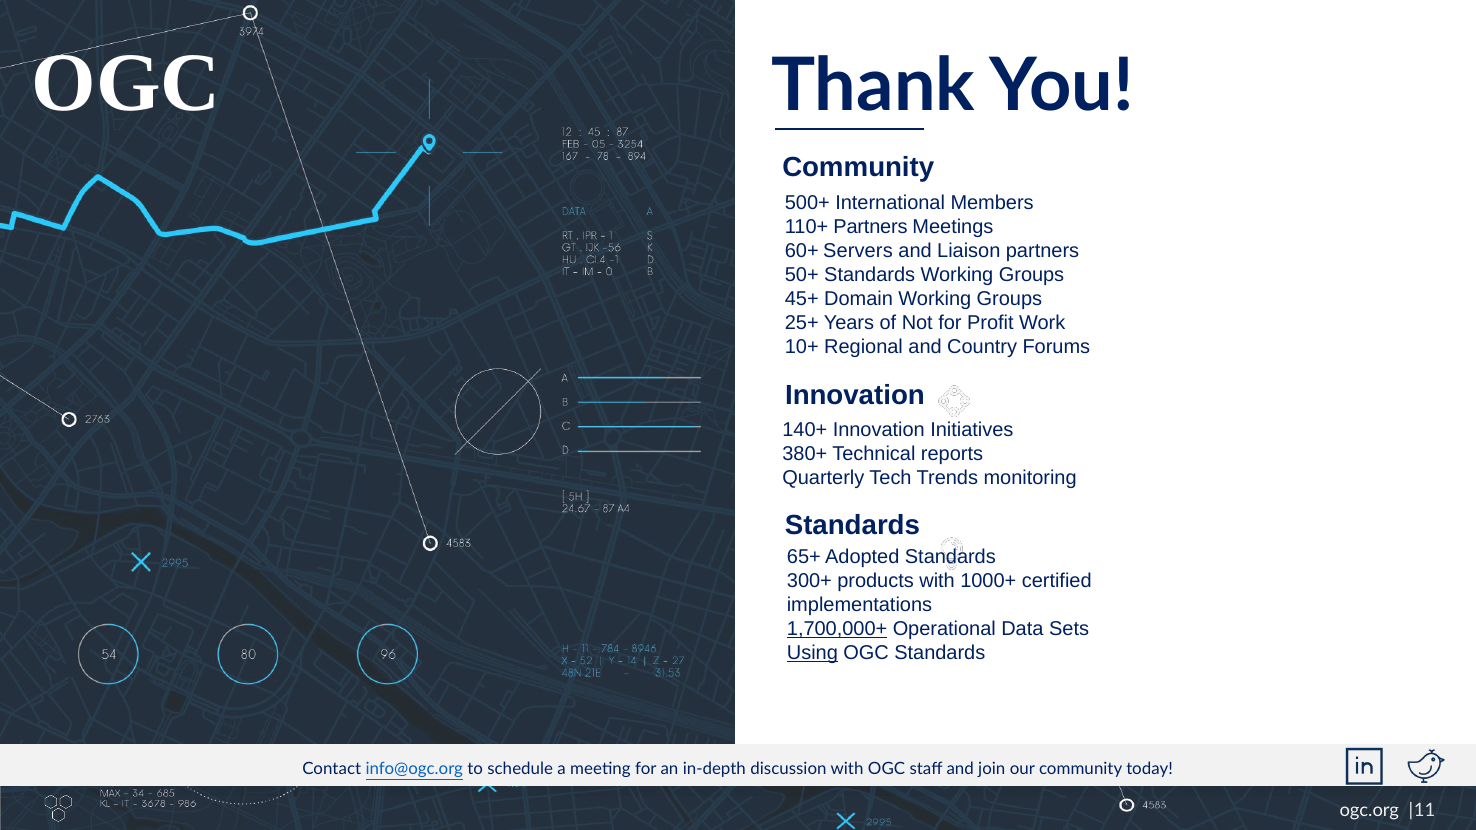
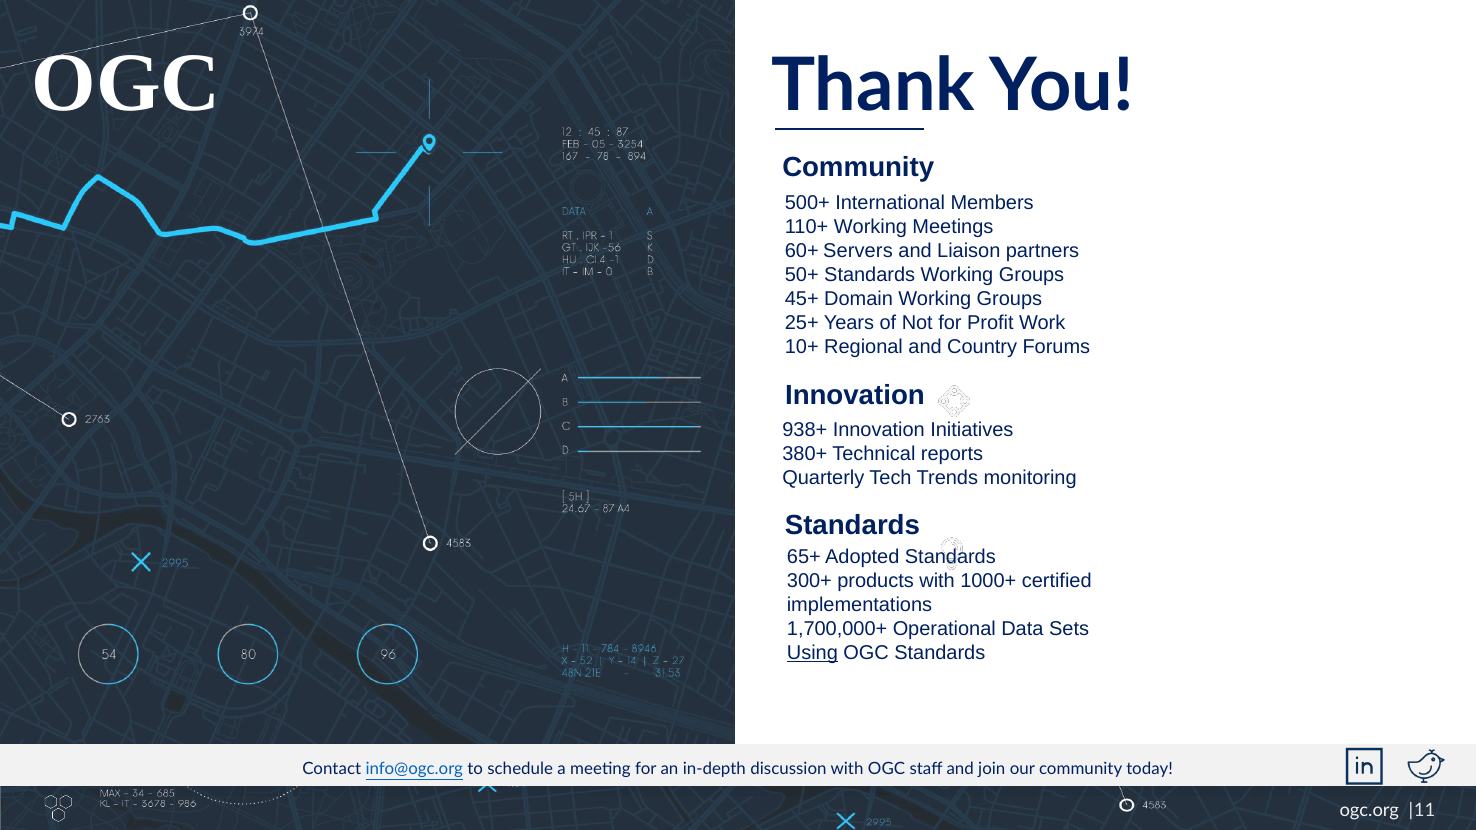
110+ Partners: Partners -> Working (870, 227)
140+: 140+ -> 938+ (805, 430)
1,700,000+ underline: present -> none (837, 629)
